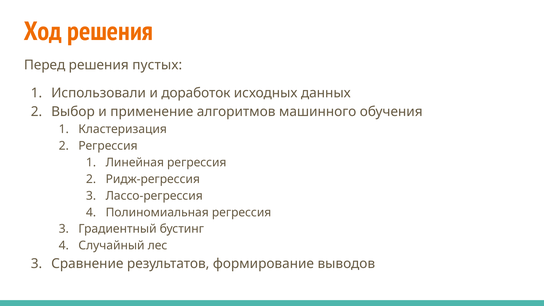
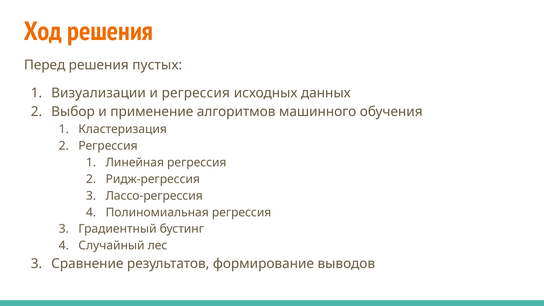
Использовали: Использовали -> Визуализации (99, 93)
и доработок: доработок -> регрессия (196, 93)
